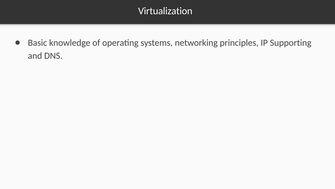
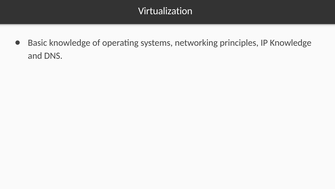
IP Supporting: Supporting -> Knowledge (291, 43)
